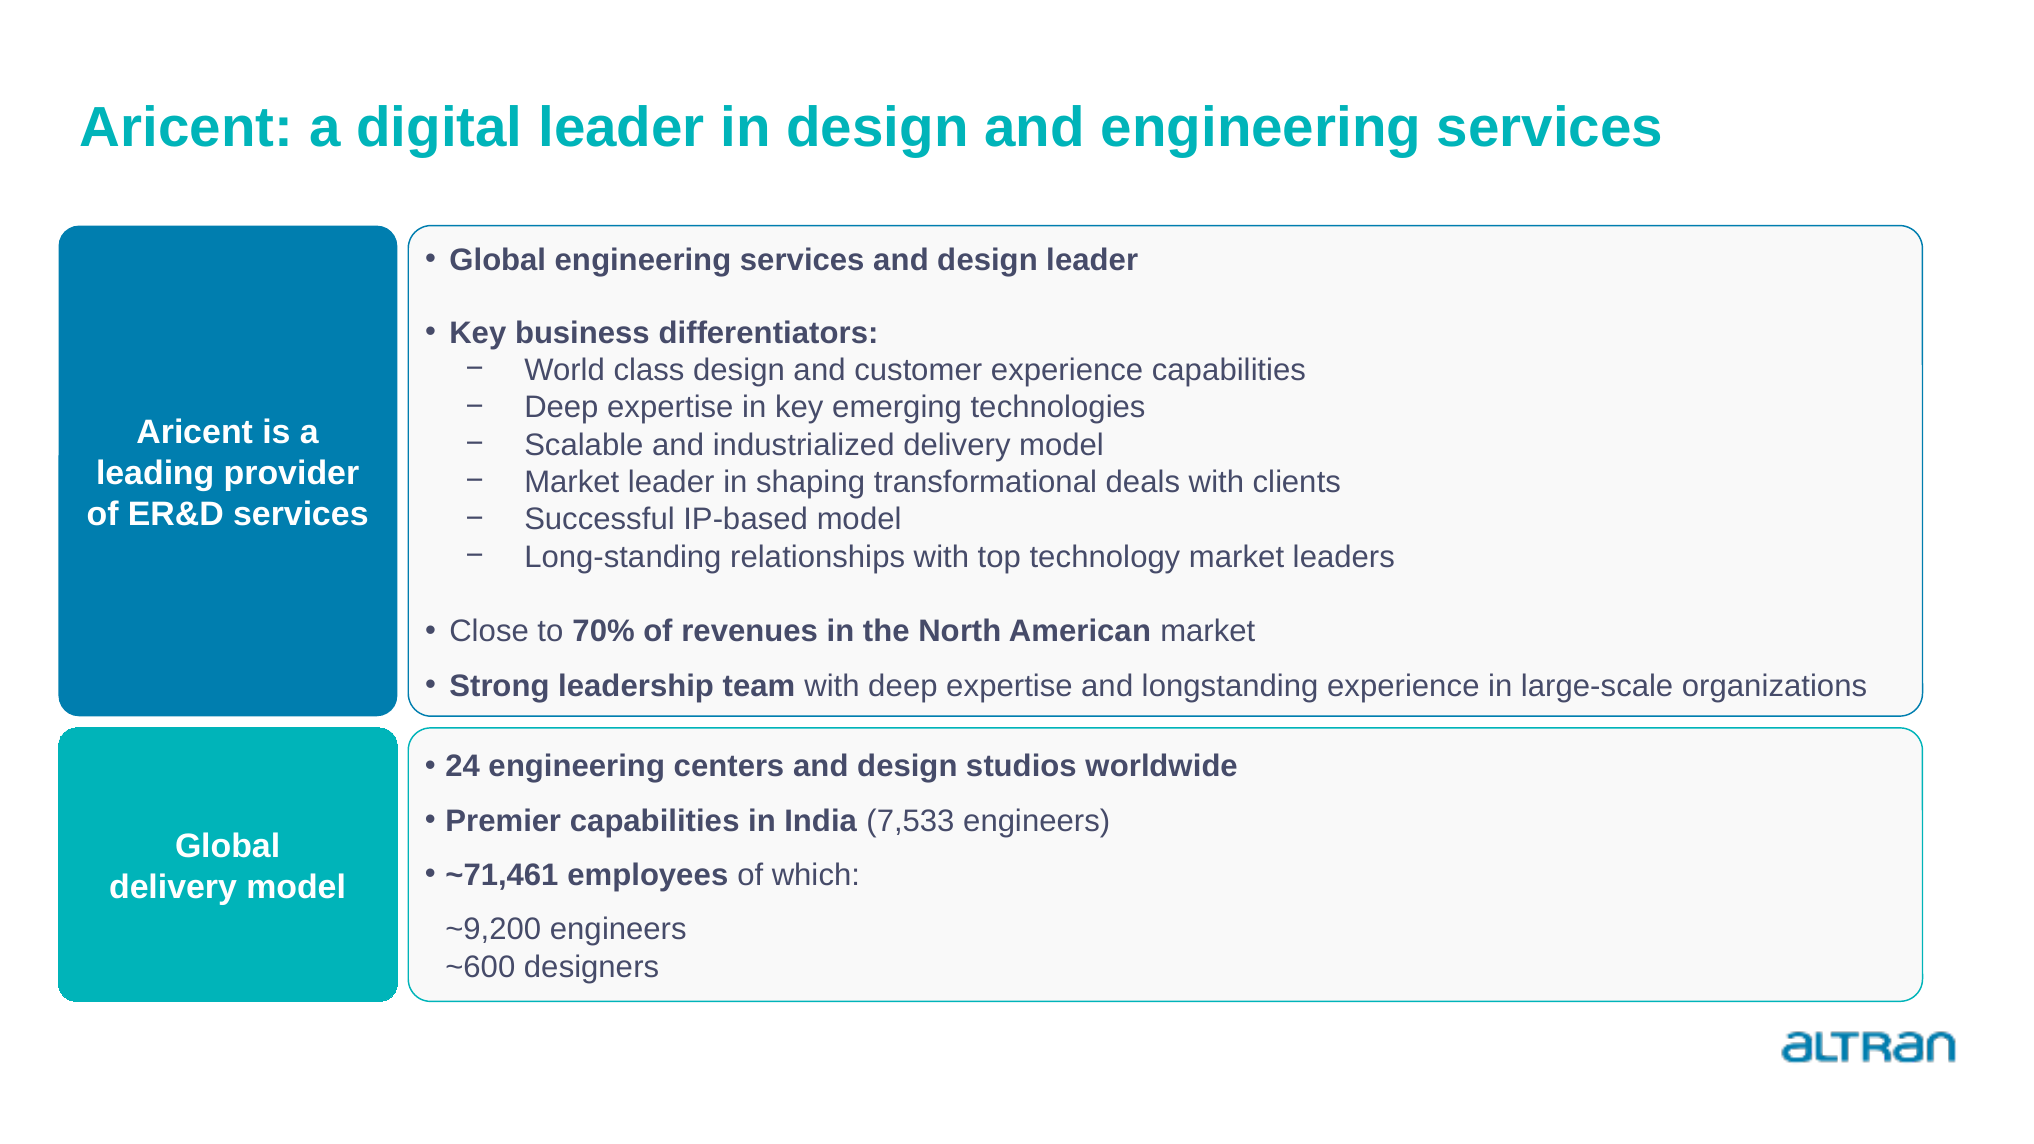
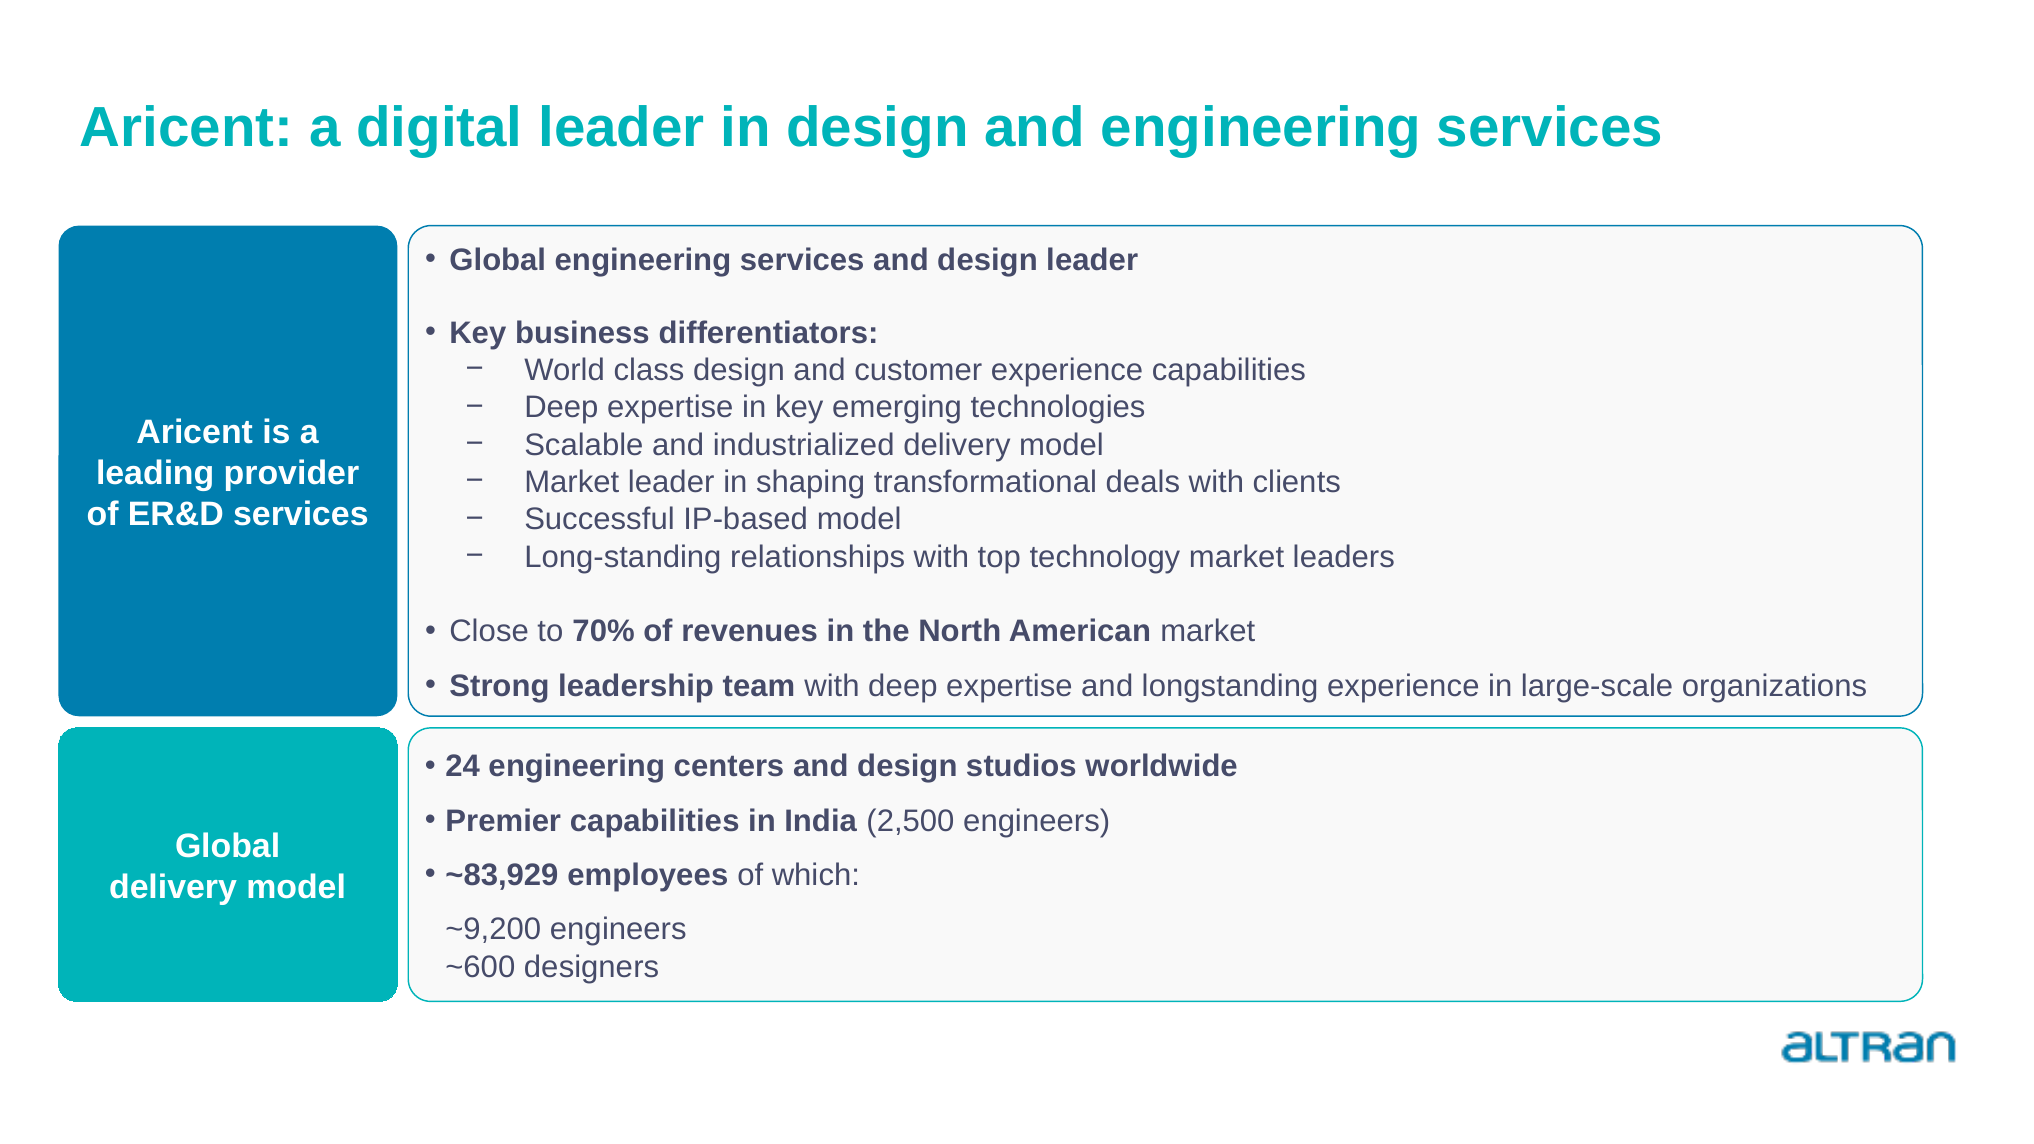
7,533: 7,533 -> 2,500 (910, 821)
~71,461: ~71,461 -> ~83,929 (502, 875)
